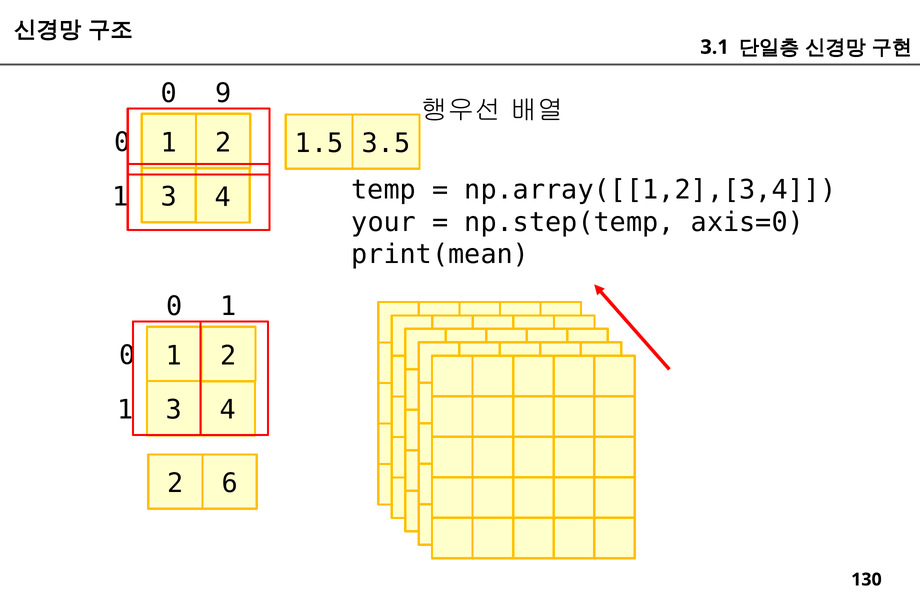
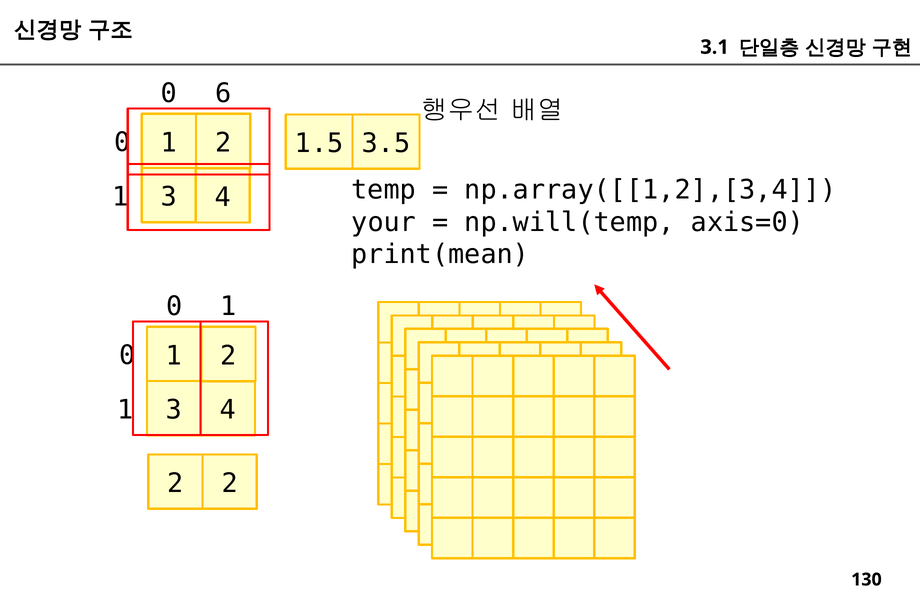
9: 9 -> 6 (223, 93)
np.step(temp: np.step(temp -> np.will(temp (570, 222)
2 6: 6 -> 2 (230, 484)
